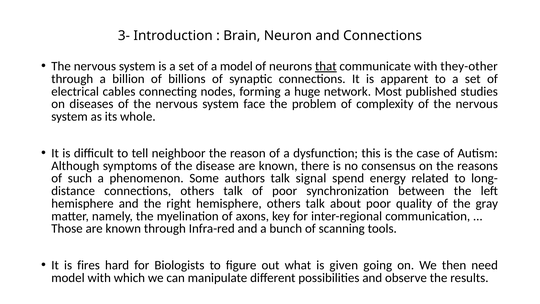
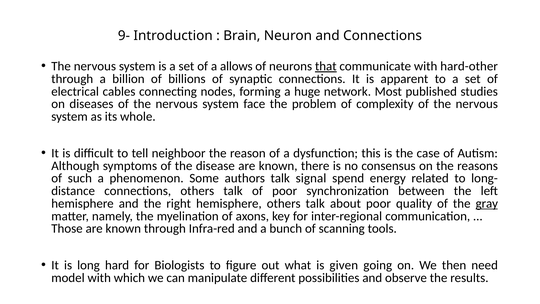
3-: 3- -> 9- (124, 36)
a model: model -> allows (236, 66)
they-other: they-other -> hard-other (469, 66)
gray underline: none -> present (487, 203)
fires: fires -> long (89, 265)
